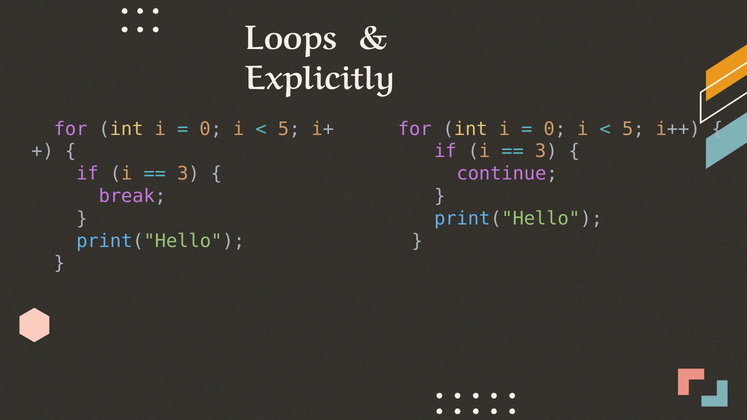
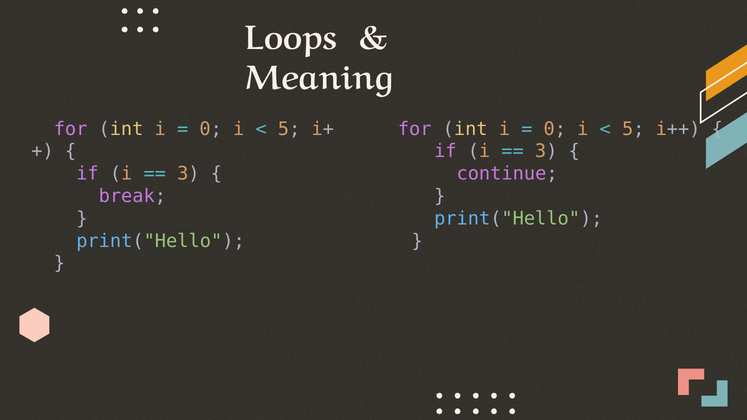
Explicitly: Explicitly -> Meaning (319, 78)
